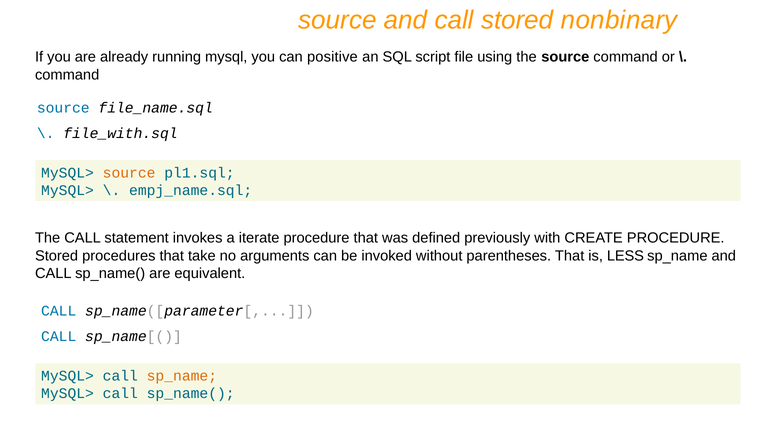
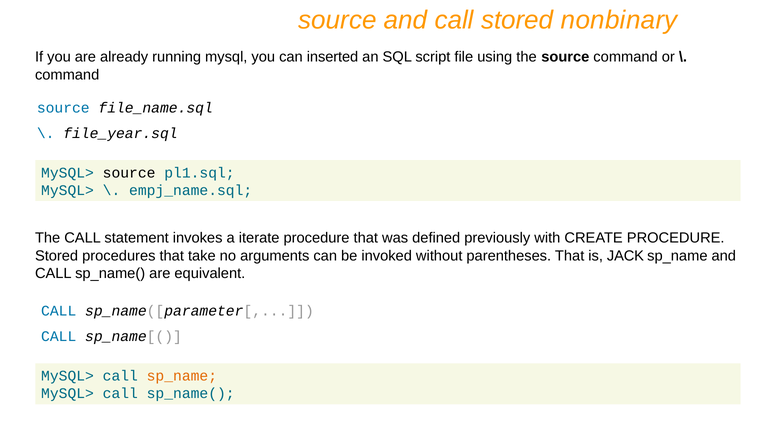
positive: positive -> inserted (333, 57)
file_with.sql: file_with.sql -> file_year.sql (120, 133)
source colour: orange -> black (129, 173)
LESS: LESS -> JACK (625, 256)
